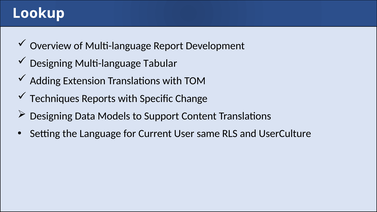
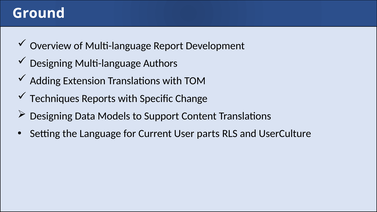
Lookup: Lookup -> Ground (39, 13)
Tabular: Tabular -> Authors (160, 63)
same: same -> parts (208, 134)
